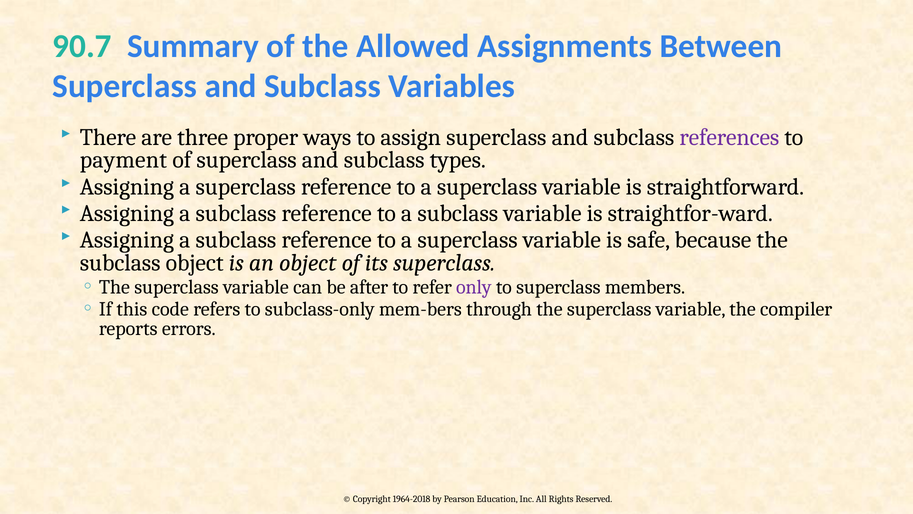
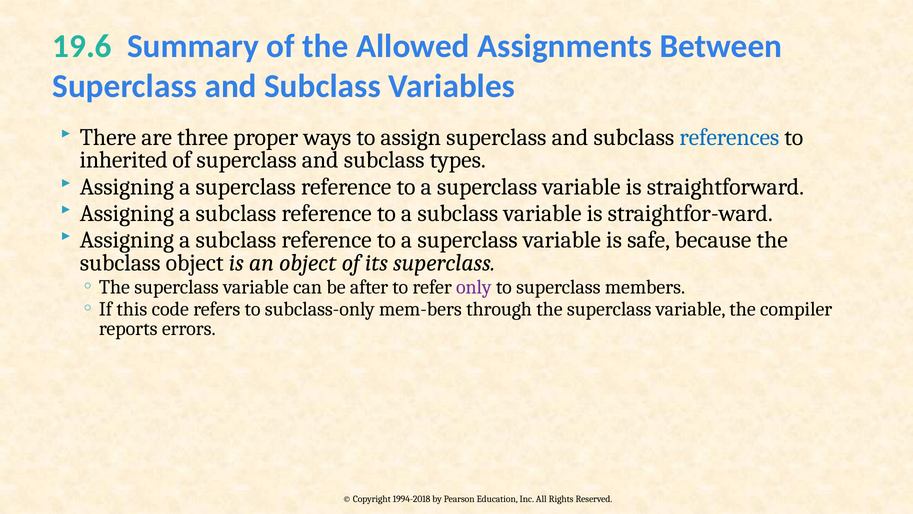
90.7: 90.7 -> 19.6 (82, 46)
references colour: purple -> blue (729, 137)
payment: payment -> inherited (124, 160)
1964-2018: 1964-2018 -> 1994-2018 (412, 499)
